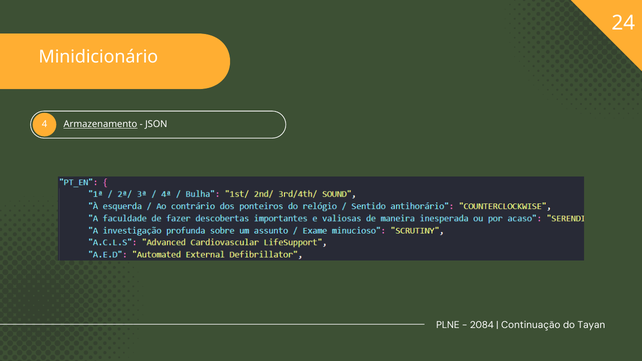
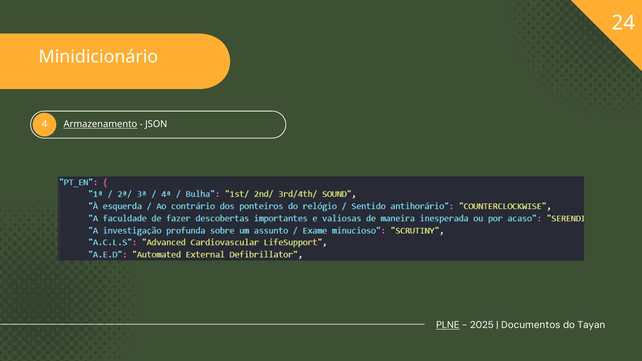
PLNE underline: none -> present (448, 325)
2084: 2084 -> 2025 (482, 325)
Continuação: Continuação -> Documentos (531, 325)
